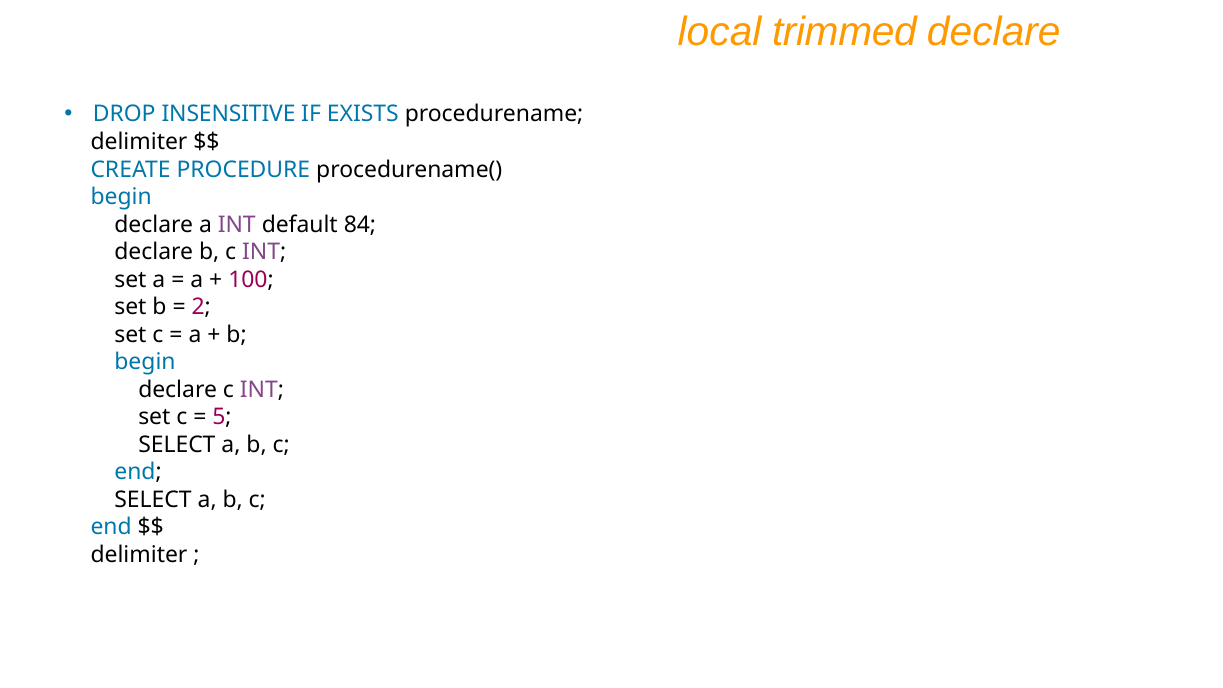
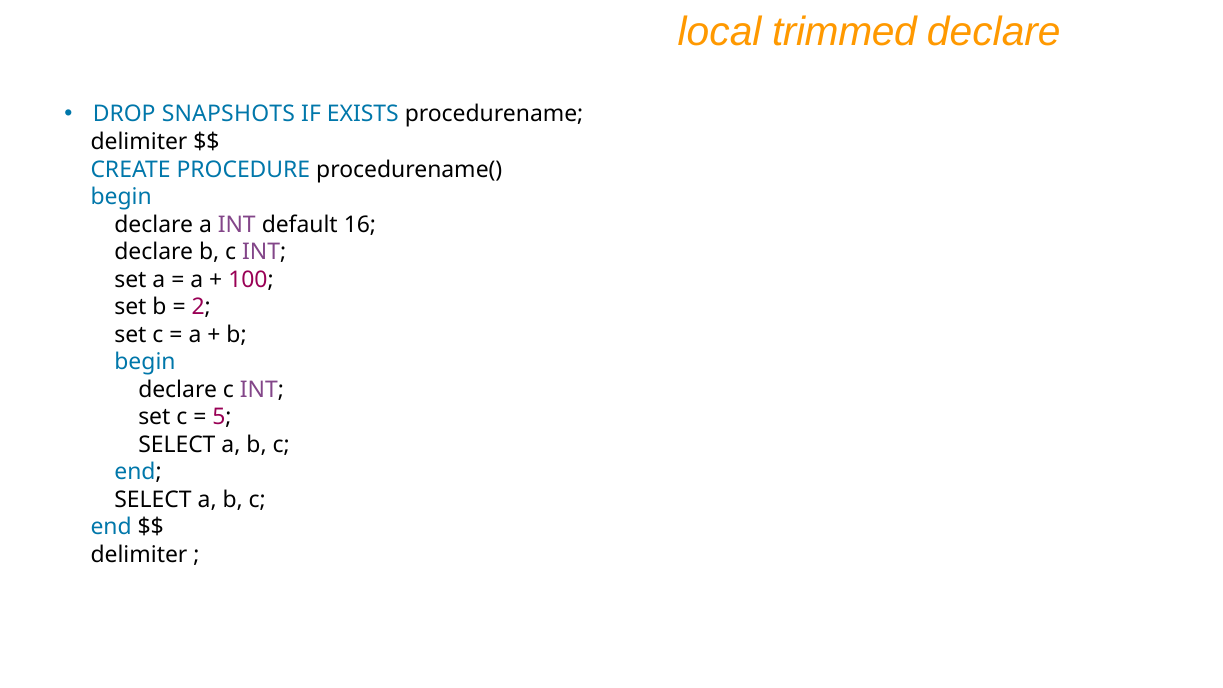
INSENSITIVE: INSENSITIVE -> SNAPSHOTS (228, 114)
84: 84 -> 16 (360, 224)
